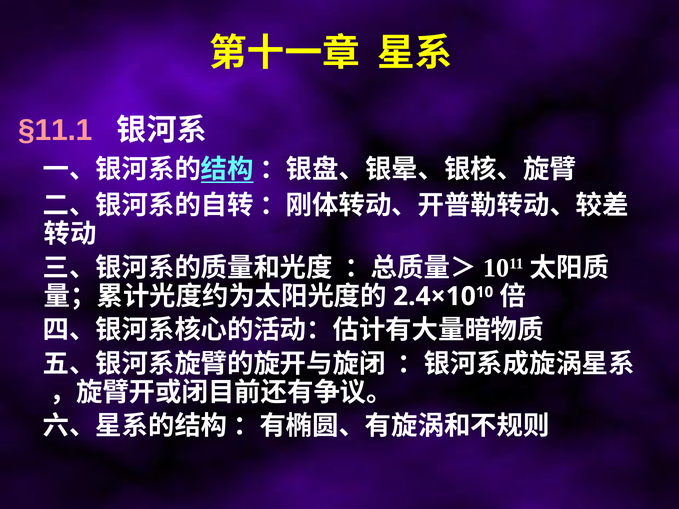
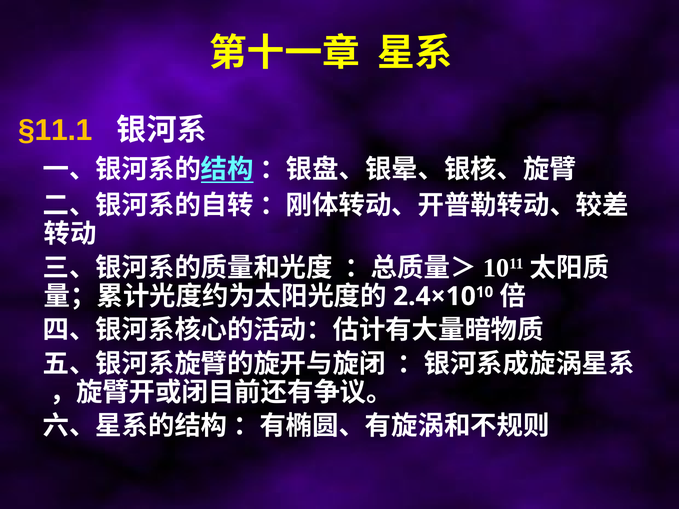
§11.1 colour: pink -> yellow (56, 130)
